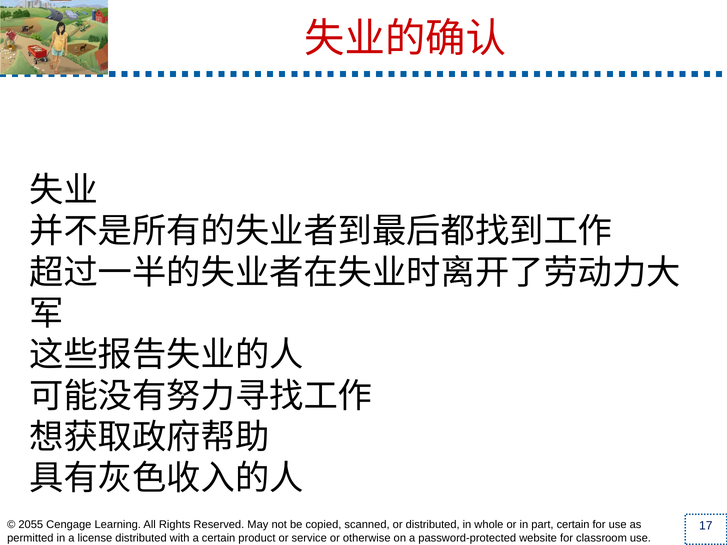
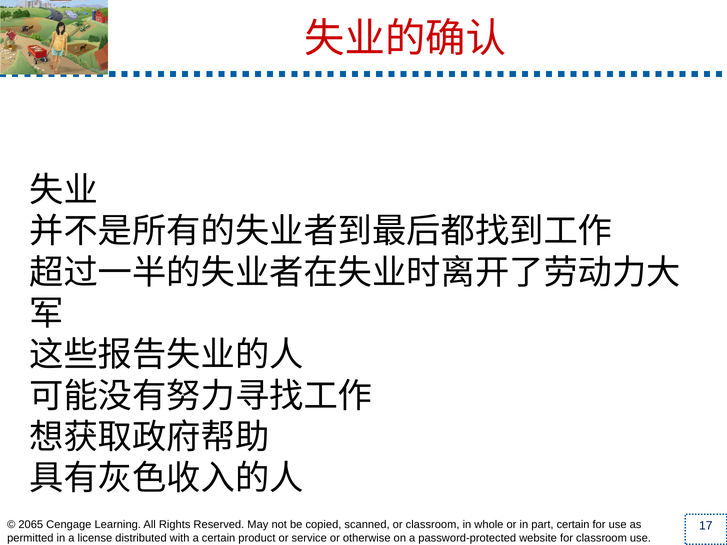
2055: 2055 -> 2065 (31, 525)
or distributed: distributed -> classroom (433, 525)
